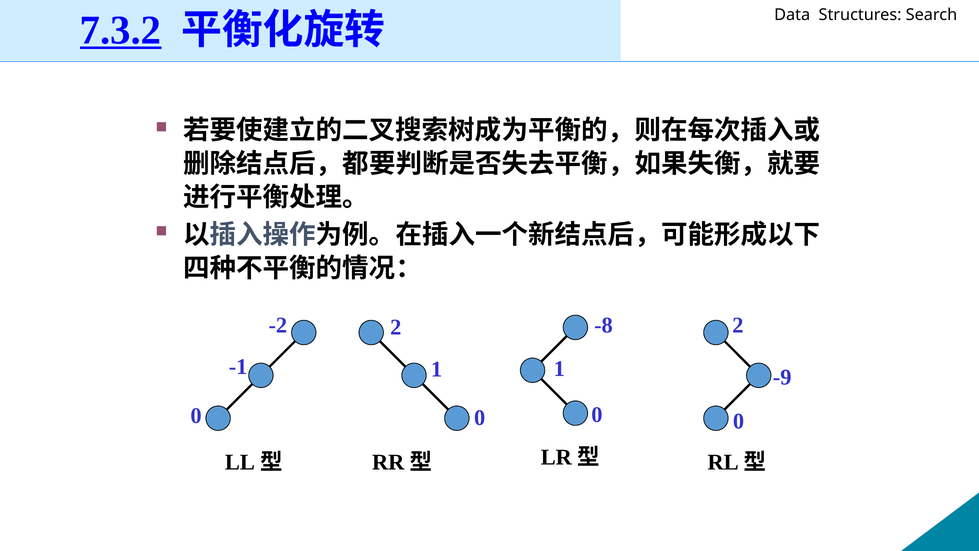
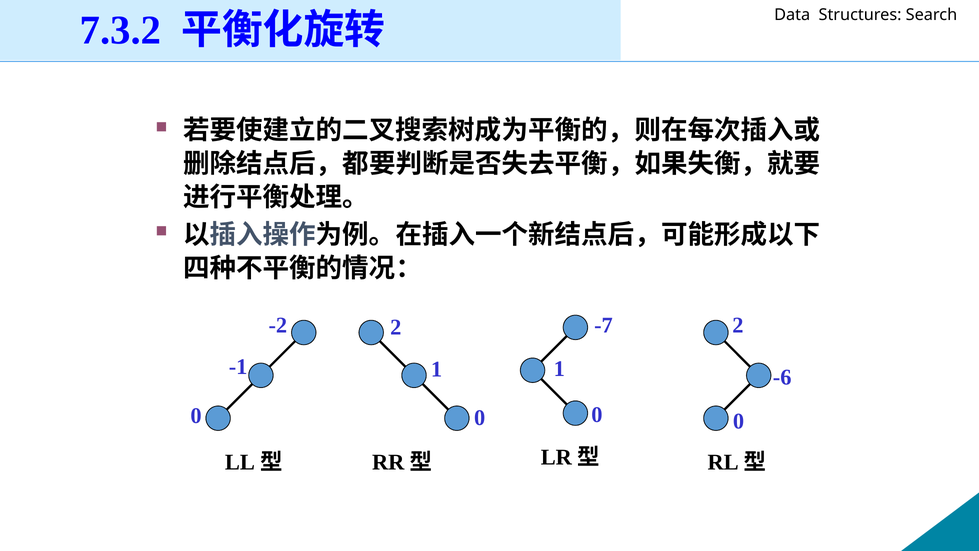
7.3.2 underline: present -> none (121, 30)
-8: -8 -> -7 (603, 325)
-9: -9 -> -6 (782, 377)
